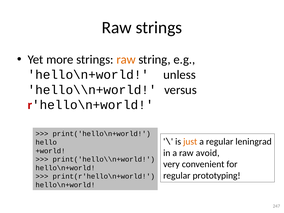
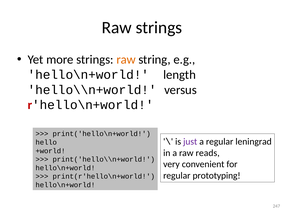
unless: unless -> length (180, 75)
just colour: orange -> purple (190, 142)
avoid: avoid -> reads (208, 153)
